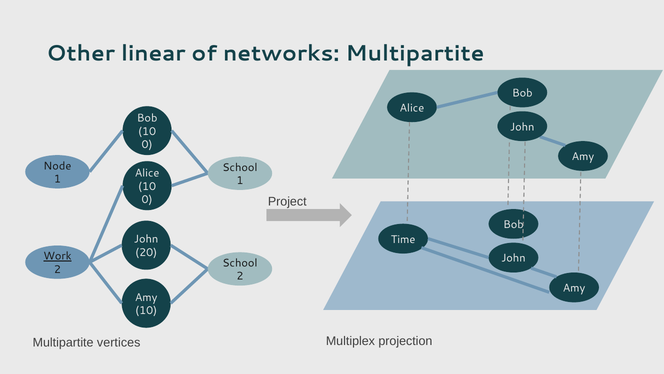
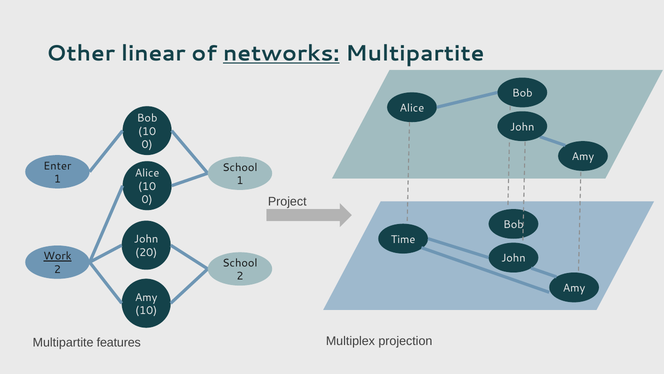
networks underline: none -> present (281, 53)
Node: Node -> Enter (57, 166)
vertices: vertices -> features (119, 342)
